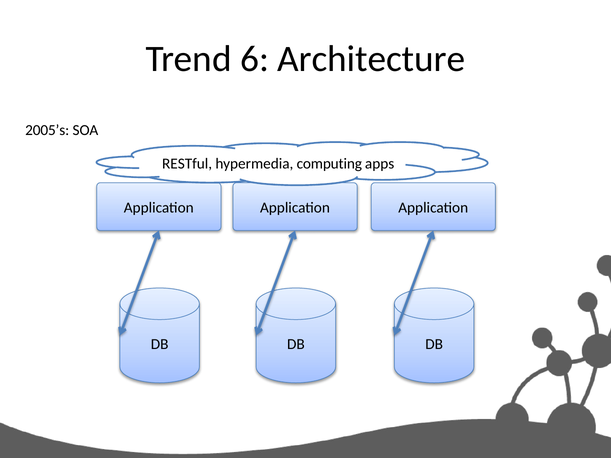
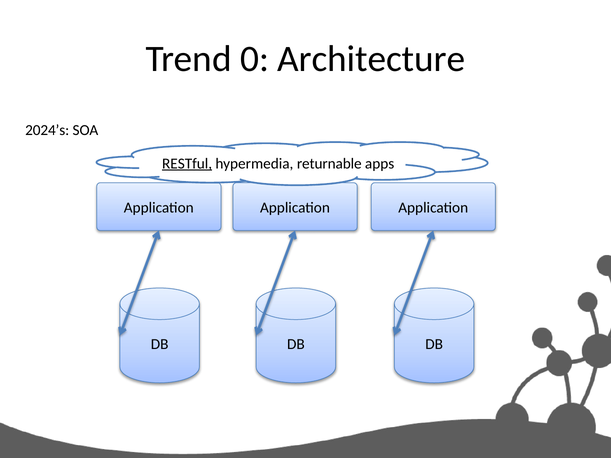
6: 6 -> 0 (255, 59)
2005’s: 2005’s -> 2024’s (47, 130)
RESTful underline: none -> present (187, 164)
computing: computing -> returnable (329, 164)
